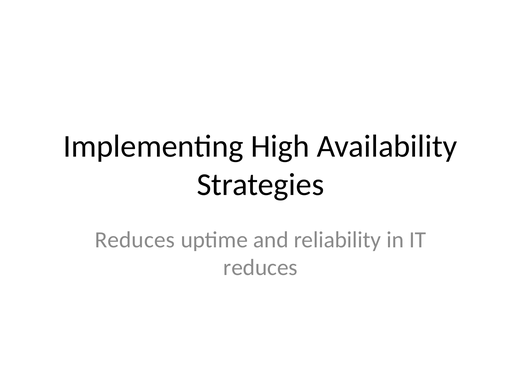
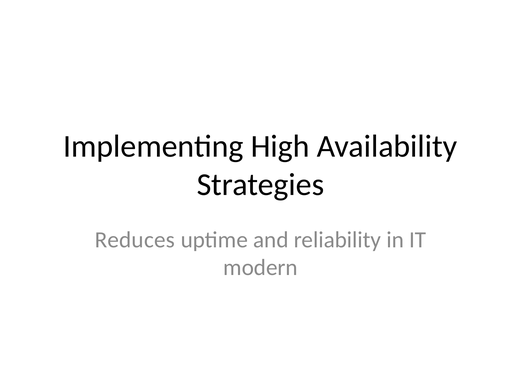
reduces: reduces -> modern (261, 267)
